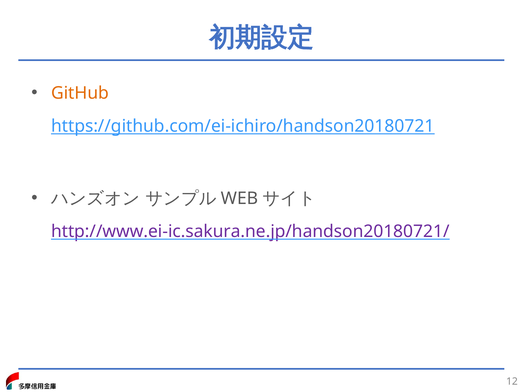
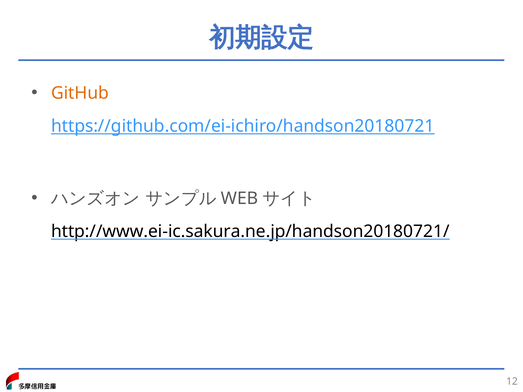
http://www.ei-ic.sakura.ne.jp/handson20180721/ colour: purple -> black (250, 231)
